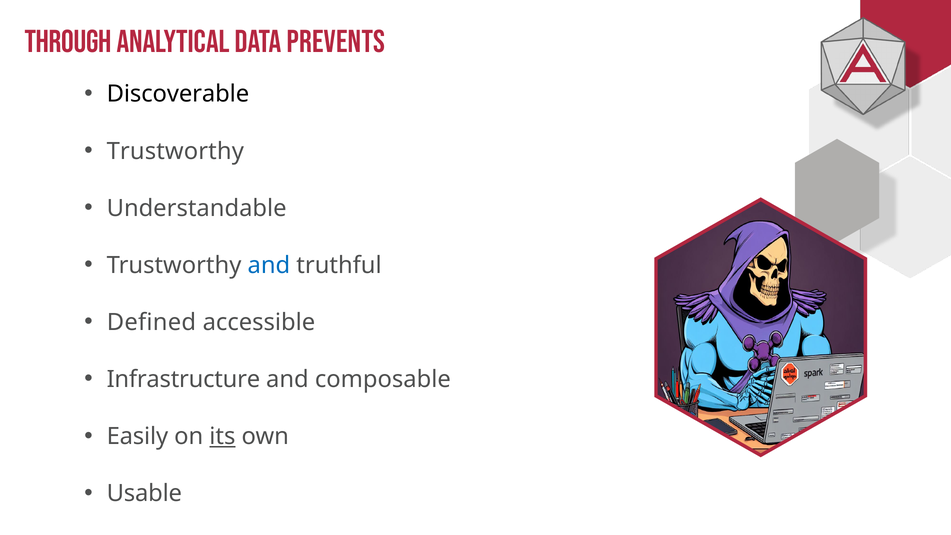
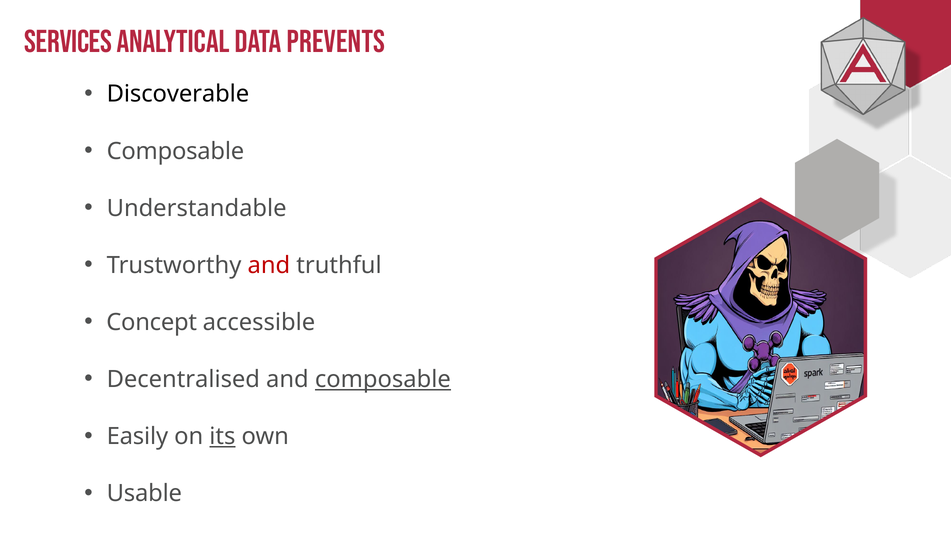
THROUGH: THROUGH -> SERVICES (68, 42)
Trustworthy: Trustworthy -> Composable (175, 151)
and colour: blue -> red (269, 265)
Defined: Defined -> Concept (152, 322)
Infrastructure: Infrastructure -> Decentralised (183, 379)
composable underline: none -> present (383, 379)
